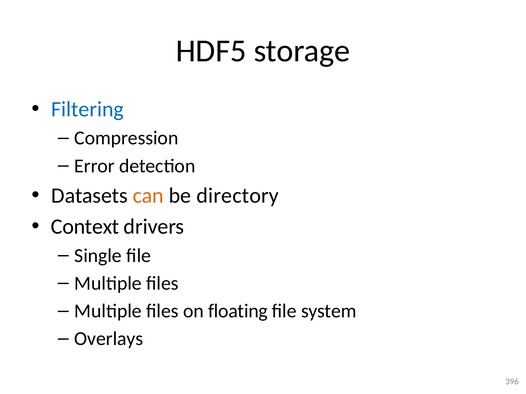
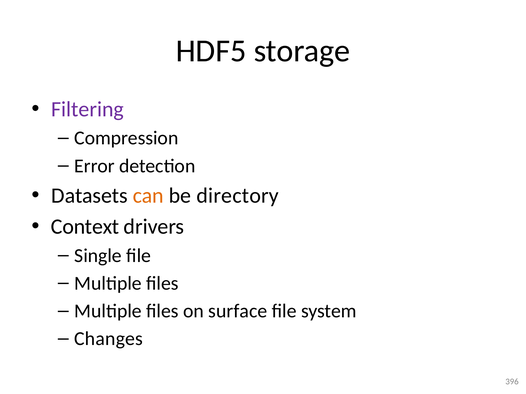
Filtering colour: blue -> purple (88, 109)
floating: floating -> surface (238, 311)
Overlays: Overlays -> Changes (109, 339)
